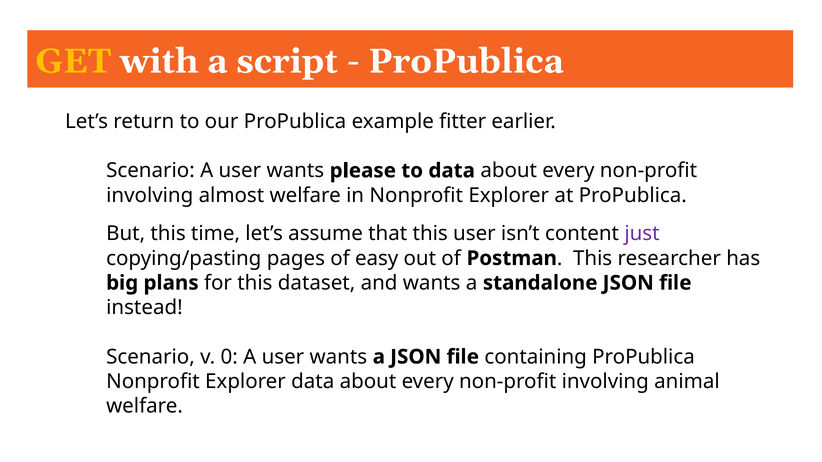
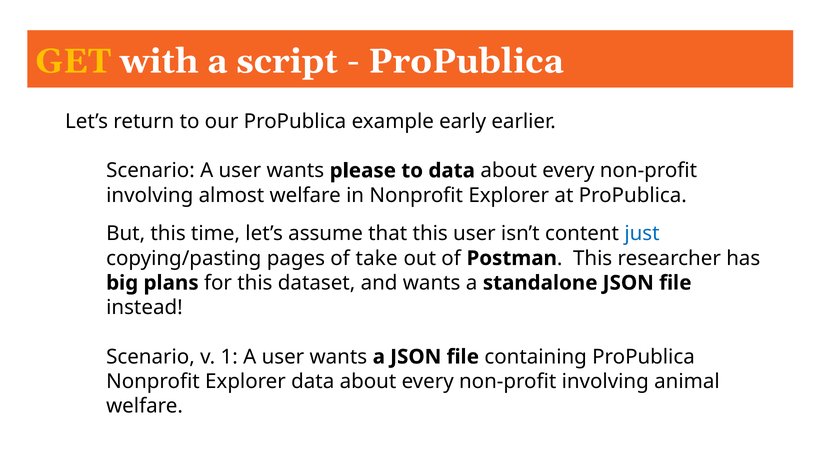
fitter: fitter -> early (463, 121)
just colour: purple -> blue (642, 234)
easy: easy -> take (377, 258)
0: 0 -> 1 (229, 357)
